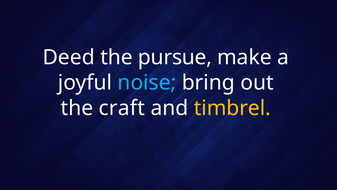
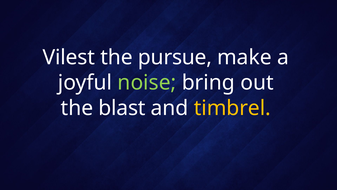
Deed: Deed -> Vilest (69, 57)
noise colour: light blue -> light green (147, 83)
craft: craft -> blast (122, 108)
